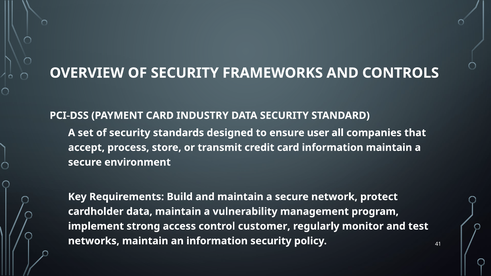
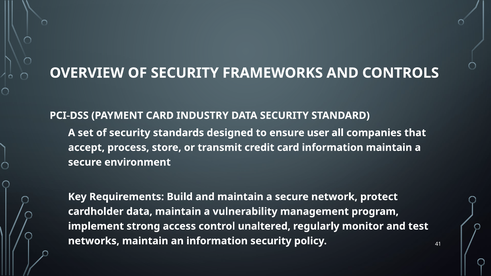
customer: customer -> unaltered (264, 226)
